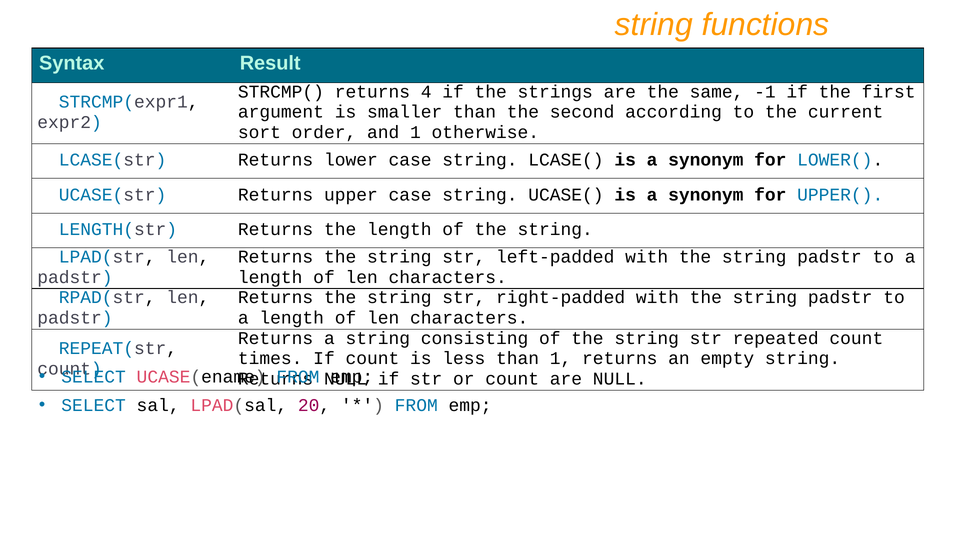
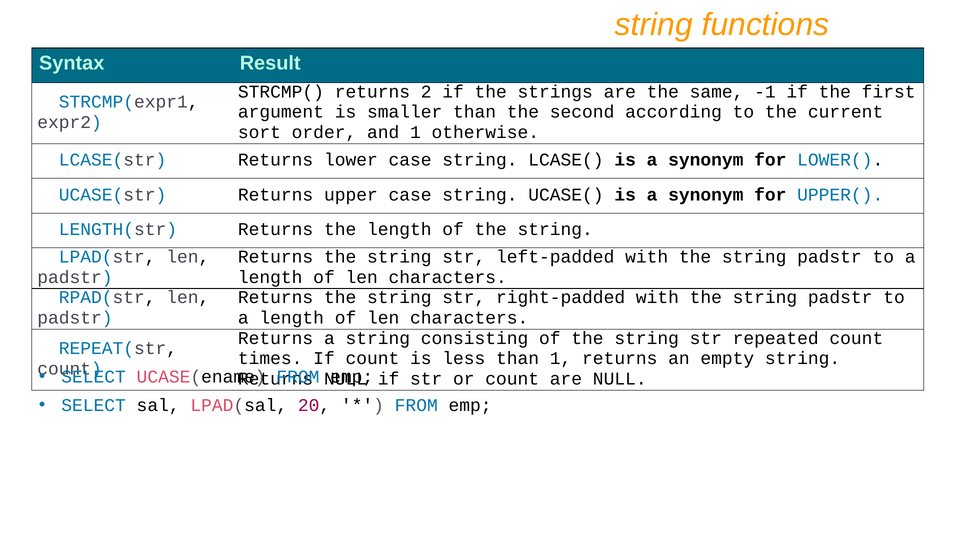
4: 4 -> 2 (426, 92)
